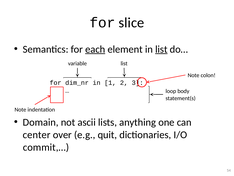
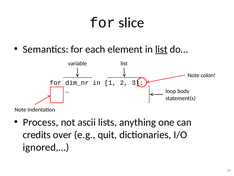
each underline: present -> none (95, 49)
Domain: Domain -> Process (41, 122)
center: center -> credits (37, 134)
commit,…: commit,… -> ignored,… (46, 147)
